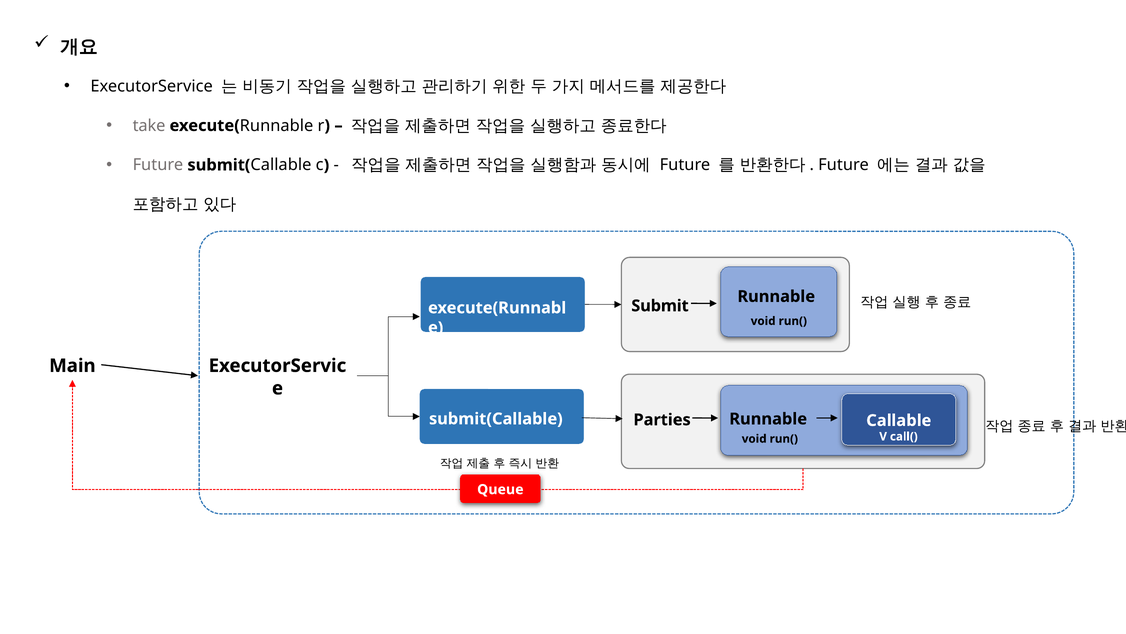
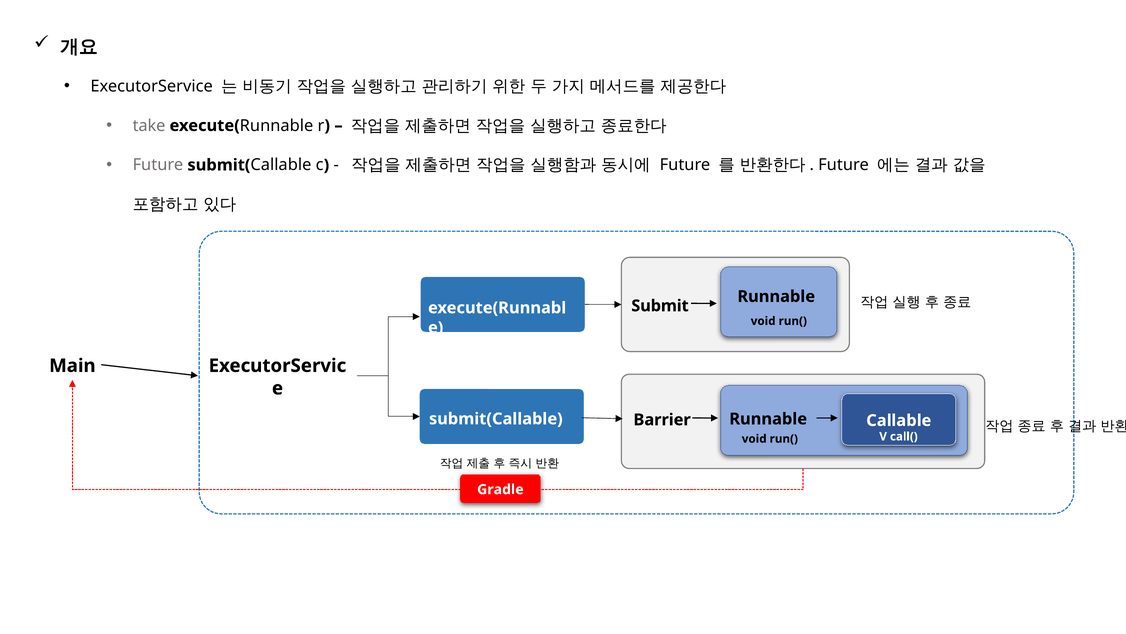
Parties: Parties -> Barrier (662, 419)
Queue: Queue -> Gradle (500, 489)
